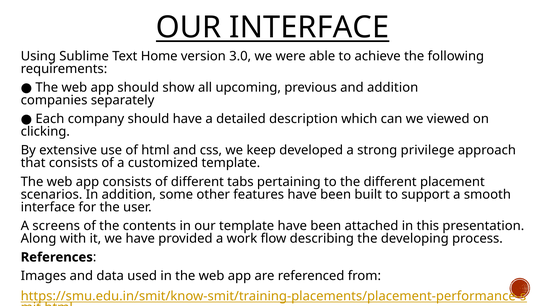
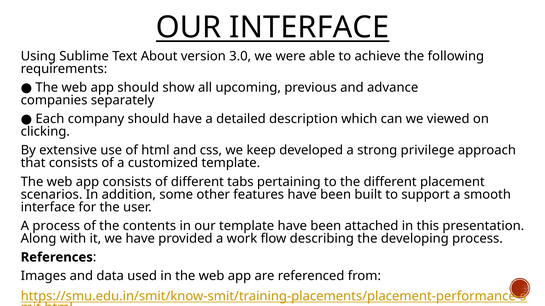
Home: Home -> About (159, 56)
and addition: addition -> advance (393, 88)
A screens: screens -> process (56, 226)
